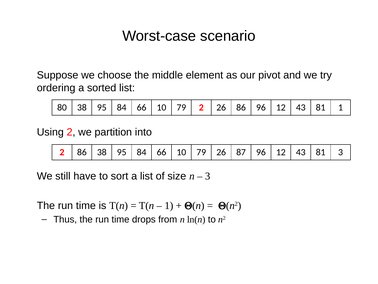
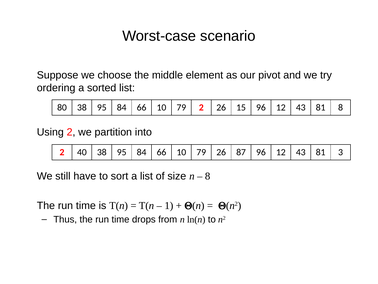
26 86: 86 -> 15 (241, 107)
81 1: 1 -> 8 (341, 107)
2 86: 86 -> 40 (82, 152)
3: 3 -> 8 (208, 176)
